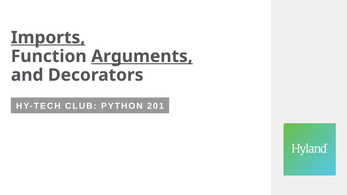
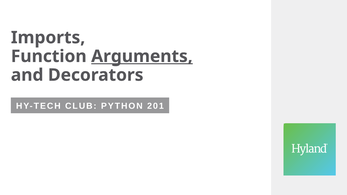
Imports underline: present -> none (48, 38)
